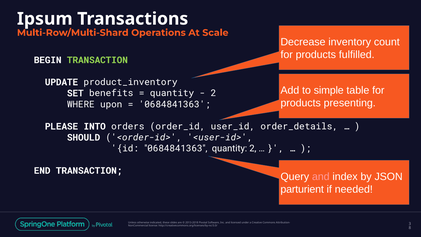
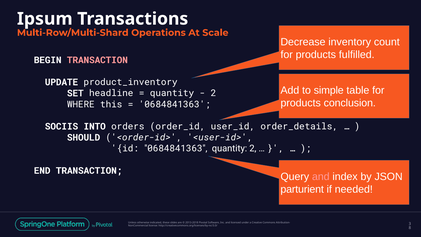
TRANSACTION colour: light green -> pink (97, 60)
benefits: benefits -> headline (111, 93)
presenting: presenting -> conclusion (350, 103)
upon: upon -> this (111, 104)
PLEASE: PLEASE -> SOCIIS (61, 126)
